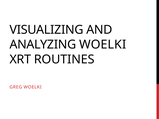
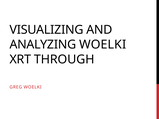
ROUTINES: ROUTINES -> THROUGH (64, 59)
